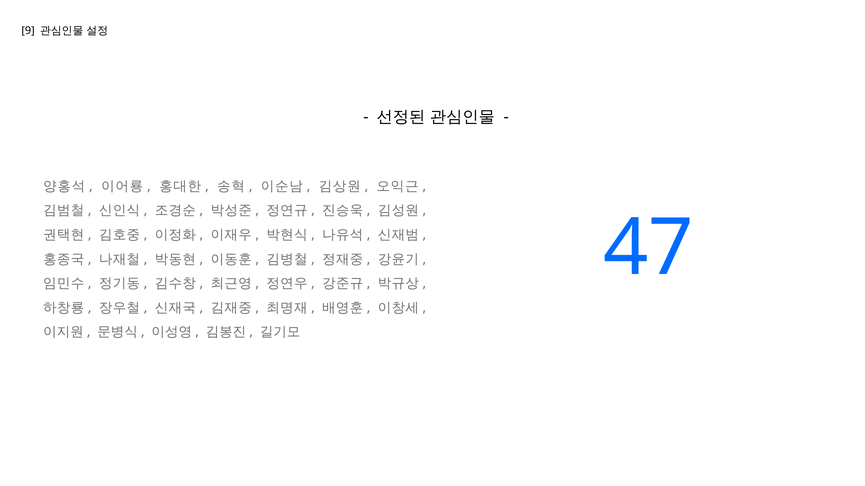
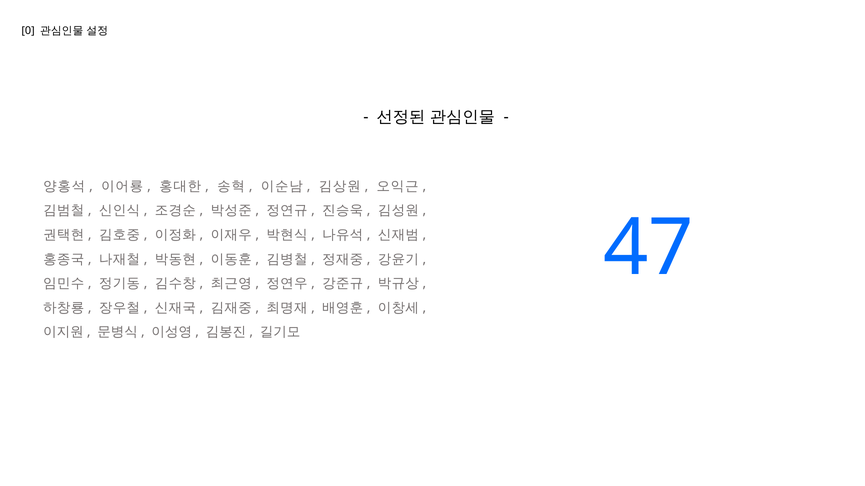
9: 9 -> 0 (28, 31)
